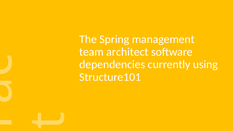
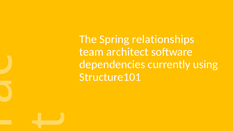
management: management -> relationships (163, 39)
